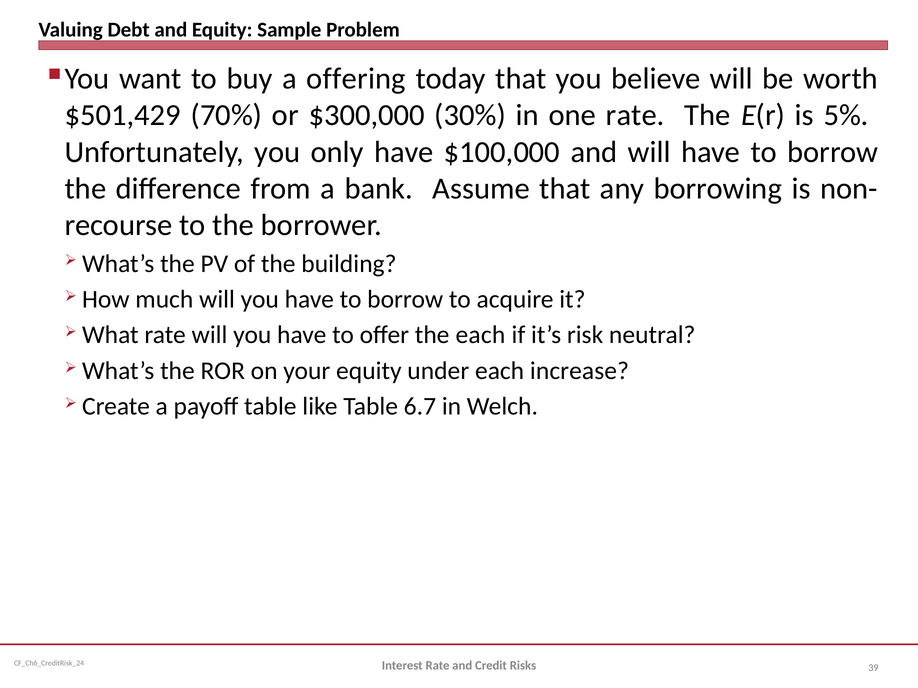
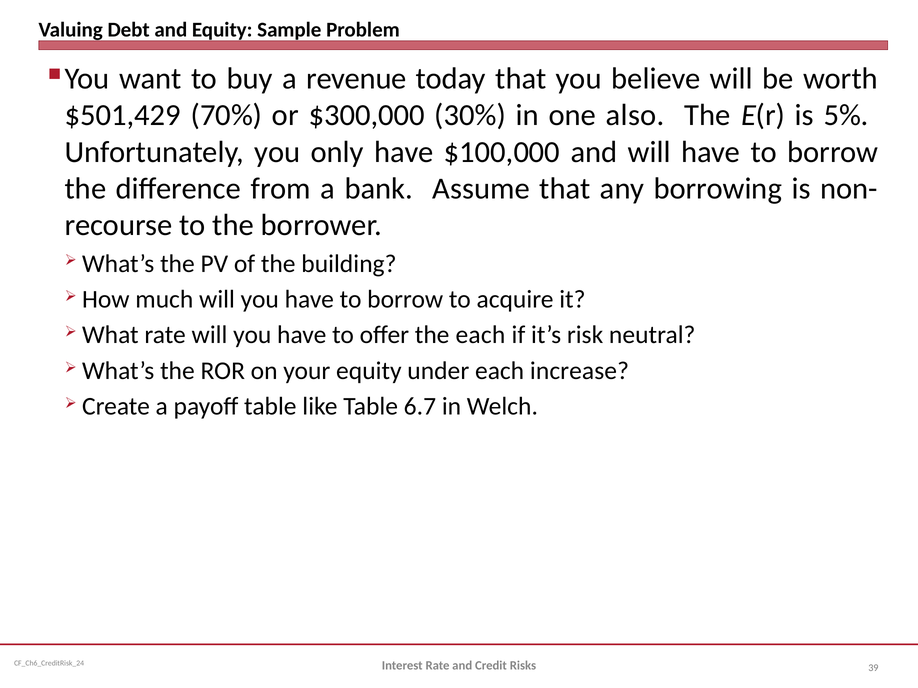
offering: offering -> revenue (356, 79)
one rate: rate -> also (635, 115)
